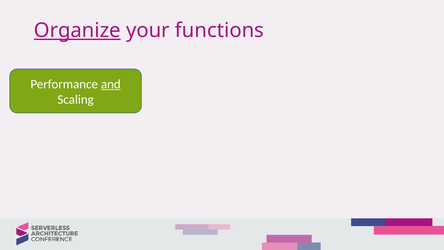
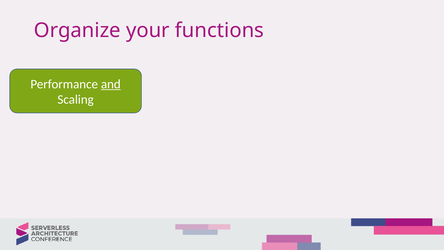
Organize underline: present -> none (77, 31)
